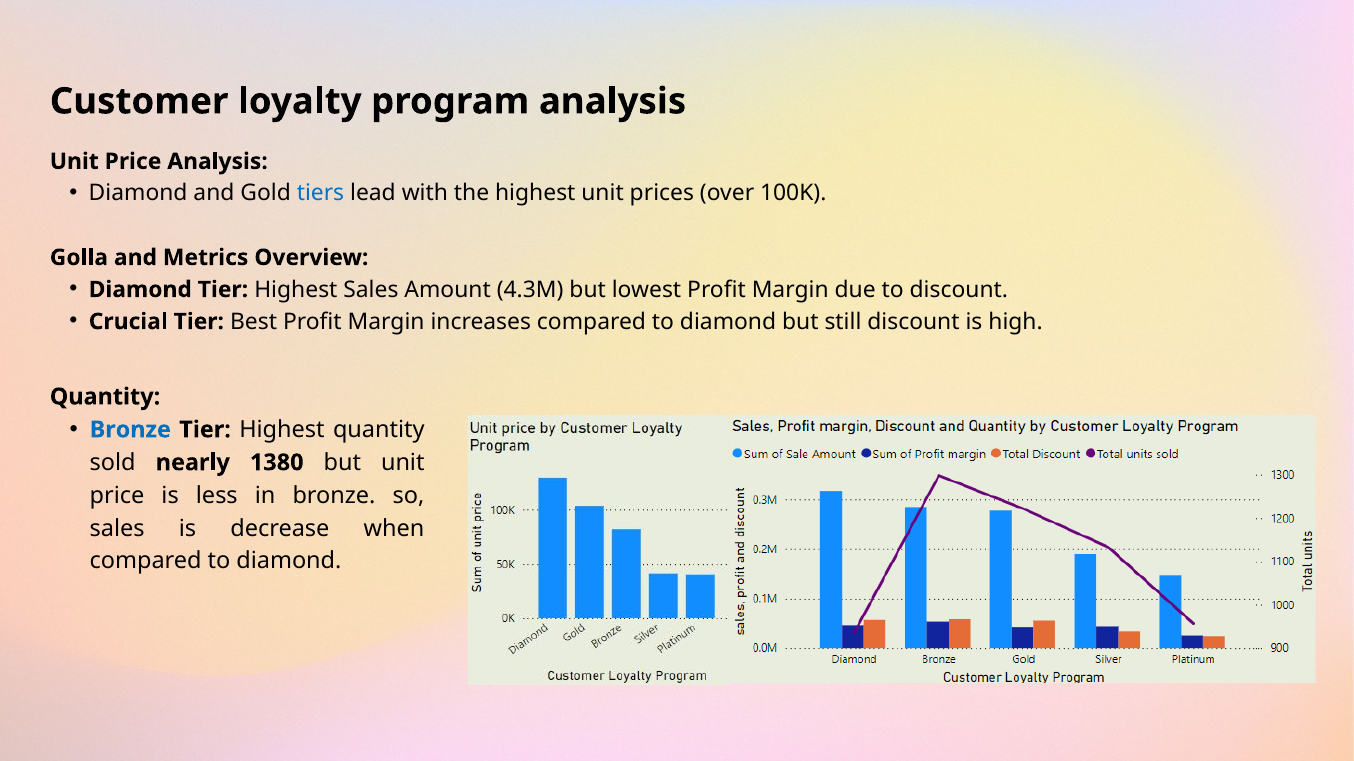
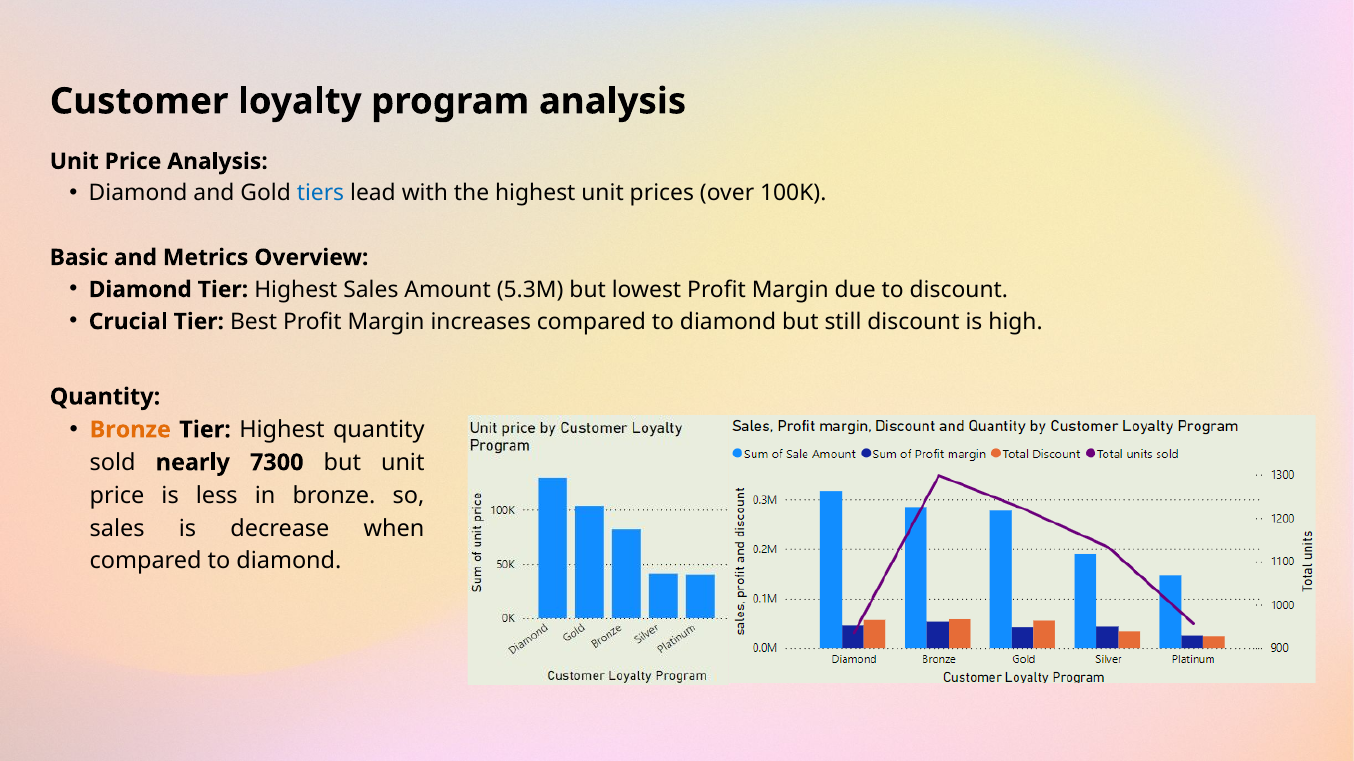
Golla: Golla -> Basic (79, 258)
4.3M: 4.3M -> 5.3M (530, 290)
Bronze colour: blue -> orange (130, 430)
1380: 1380 -> 7300 (277, 463)
